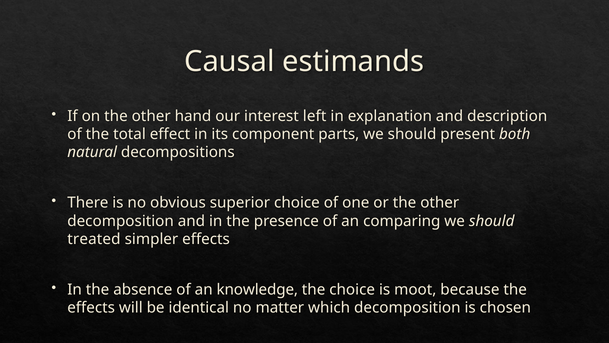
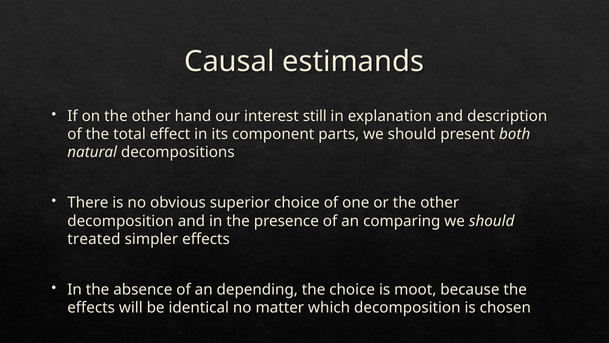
left: left -> still (315, 116)
knowledge: knowledge -> depending (257, 289)
